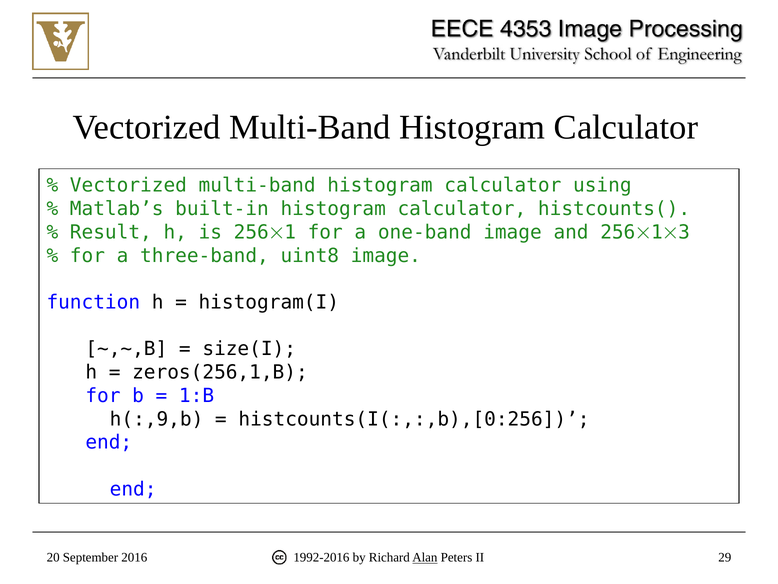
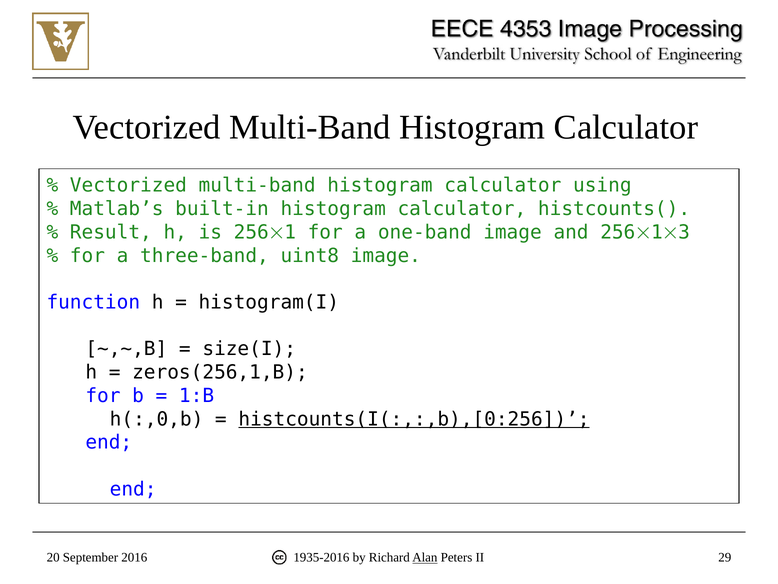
h(:,9,b: h(:,9,b -> h(:,0,b (157, 419)
histcounts(I(:,:,b),[0:256 underline: none -> present (414, 419)
1992-2016: 1992-2016 -> 1935-2016 (321, 557)
